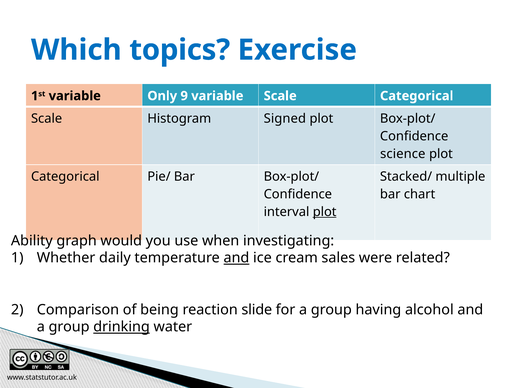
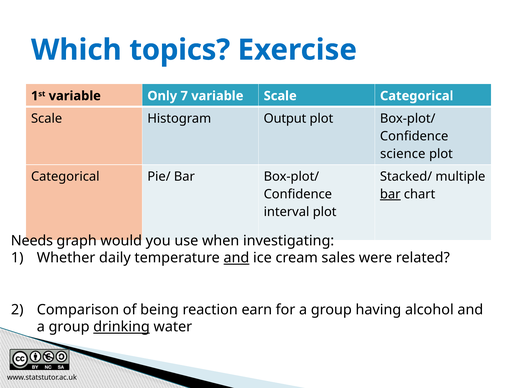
9: 9 -> 7 (184, 96)
Signed: Signed -> Output (285, 119)
bar underline: none -> present (390, 194)
plot underline: present -> none (325, 212)
Ability: Ability -> Needs (32, 240)
slide: slide -> earn (257, 309)
